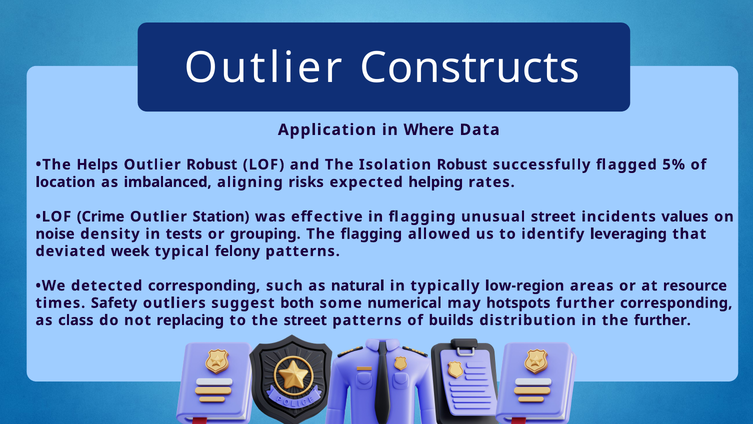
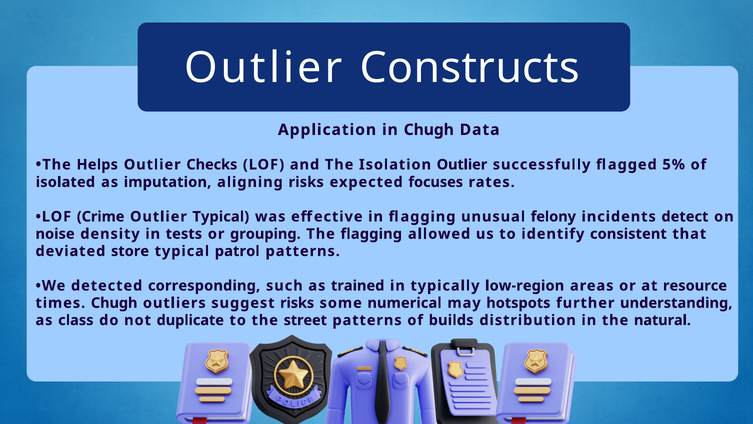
in Where: Where -> Chugh (429, 130)
Outlier Robust: Robust -> Checks (212, 164)
Isolation Robust: Robust -> Outlier (462, 164)
location: location -> isolated (65, 182)
imbalanced: imbalanced -> imputation (168, 182)
helping: helping -> focuses (436, 182)
Outlier Station: Station -> Typical (221, 216)
unusual street: street -> felony (553, 216)
values: values -> detect (685, 216)
leveraging: leveraging -> consistent (628, 234)
week: week -> store (130, 251)
felony: felony -> patrol (237, 251)
natural: natural -> trained (358, 285)
times Safety: Safety -> Chugh (114, 303)
suggest both: both -> risks (297, 303)
further corresponding: corresponding -> understanding (676, 303)
replacing: replacing -> duplicate (190, 320)
the further: further -> natural (662, 320)
